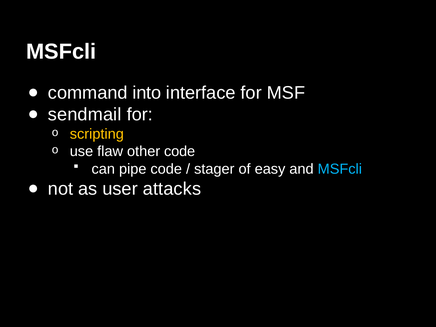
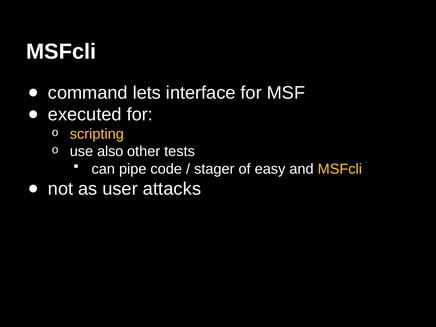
into: into -> lets (147, 93)
sendmail: sendmail -> executed (85, 115)
flaw: flaw -> also (110, 151)
other code: code -> tests (180, 151)
MSFcli colour: light blue -> yellow (340, 169)
